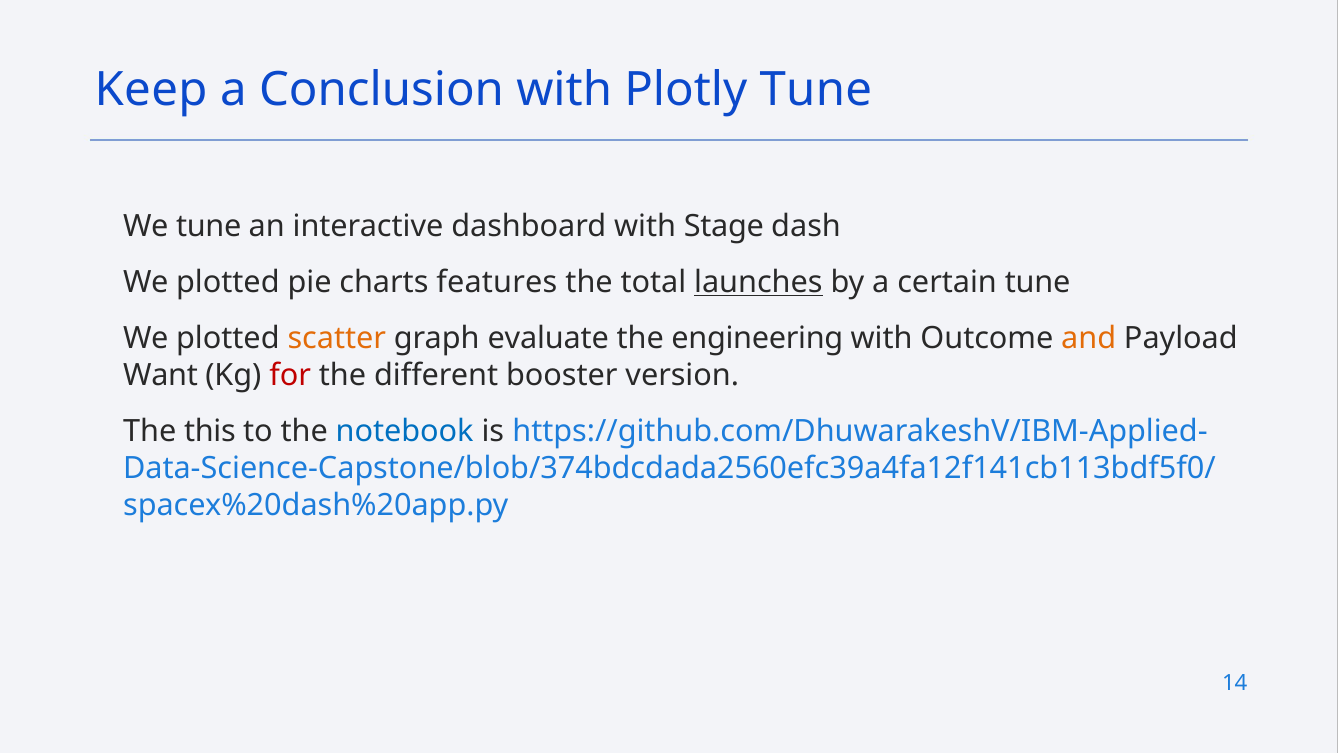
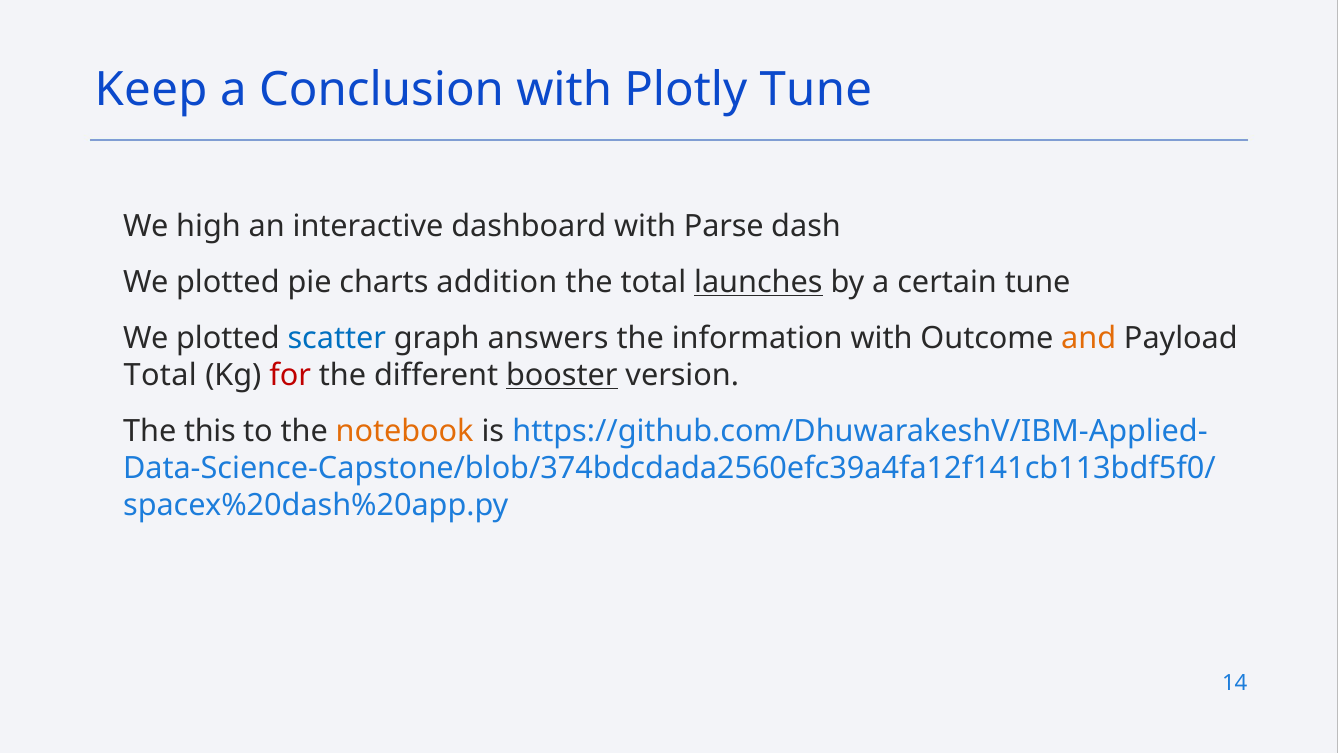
We tune: tune -> high (209, 226)
Stage: Stage -> Parse (724, 226)
features: features -> addition (497, 282)
scatter colour: orange -> blue (337, 338)
evaluate: evaluate -> answers (548, 338)
engineering: engineering -> information (757, 338)
Want: Want -> Total (160, 375)
booster underline: none -> present (562, 375)
notebook colour: blue -> orange (405, 431)
